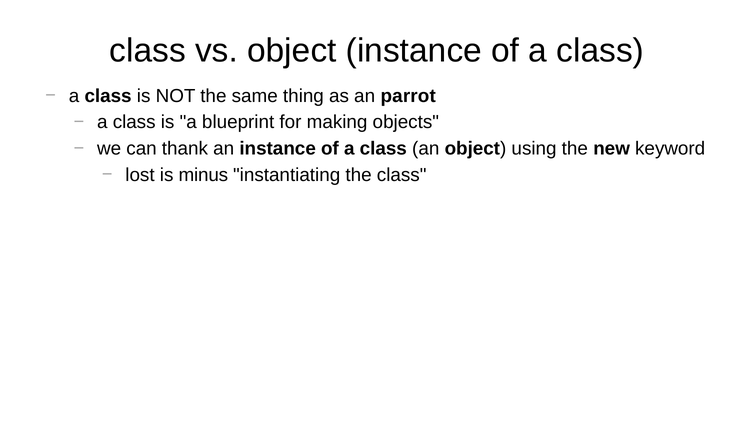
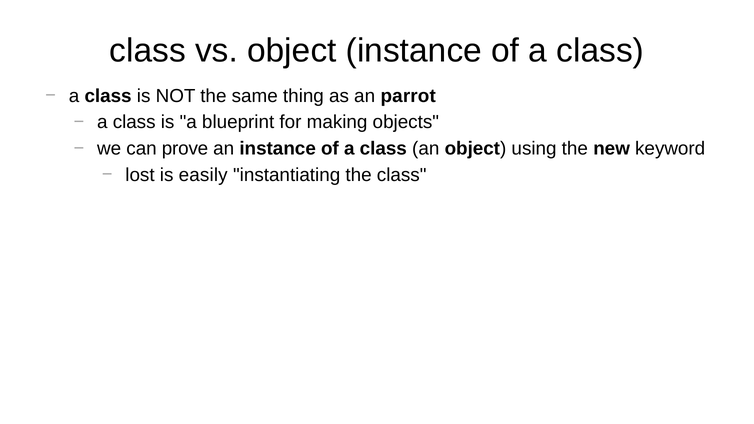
thank: thank -> prove (185, 149)
minus: minus -> easily (203, 175)
